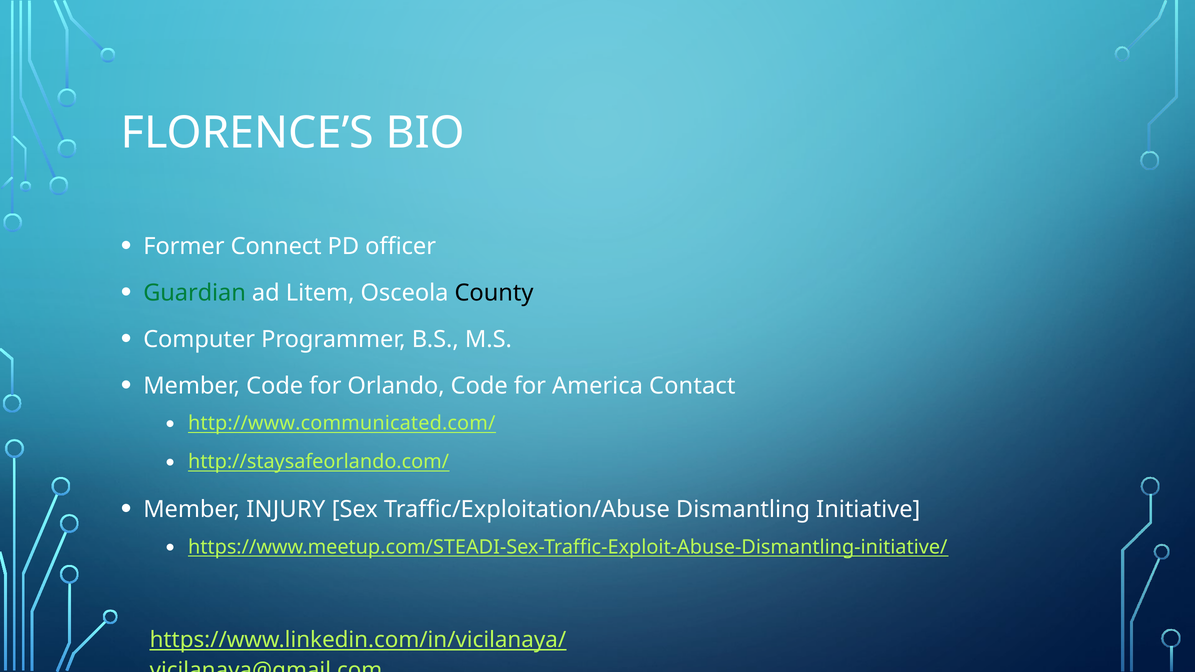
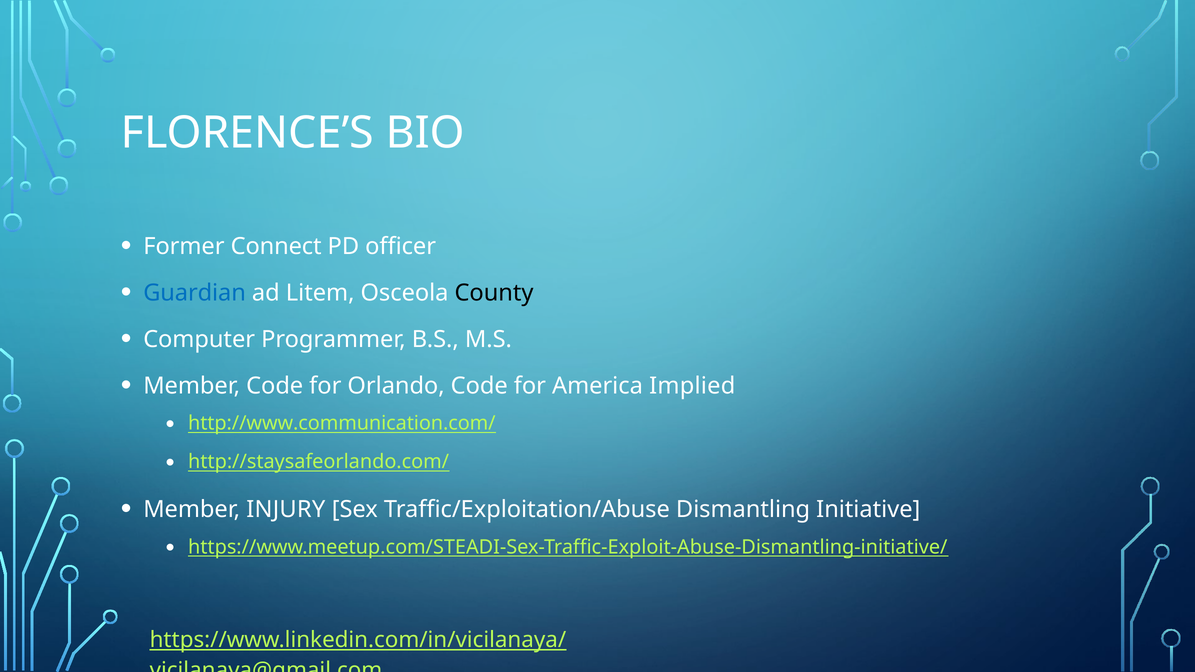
Guardian colour: green -> blue (195, 293)
Contact: Contact -> Implied (692, 386)
http://www.communicated.com/: http://www.communicated.com/ -> http://www.communication.com/ (342, 423)
